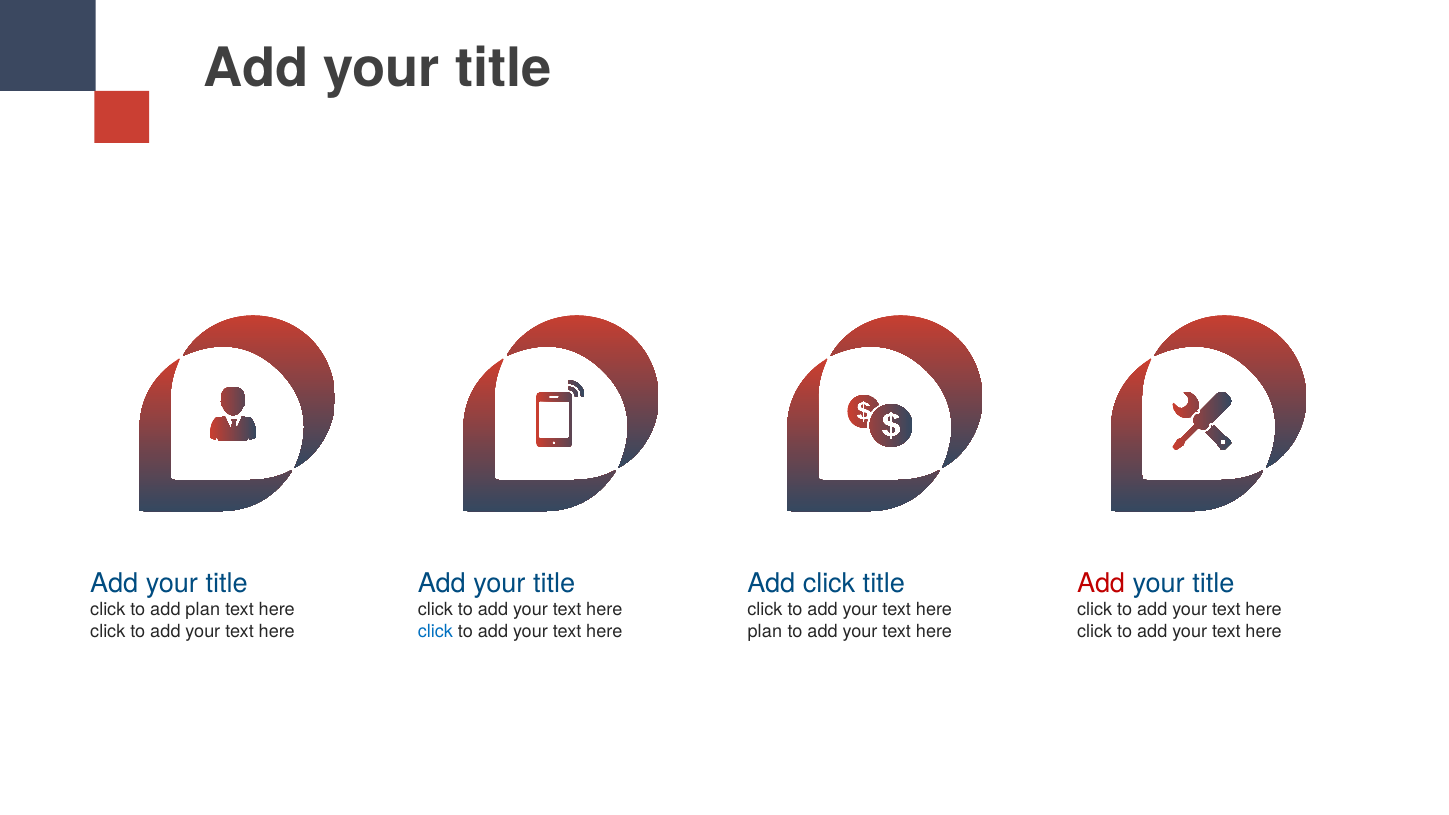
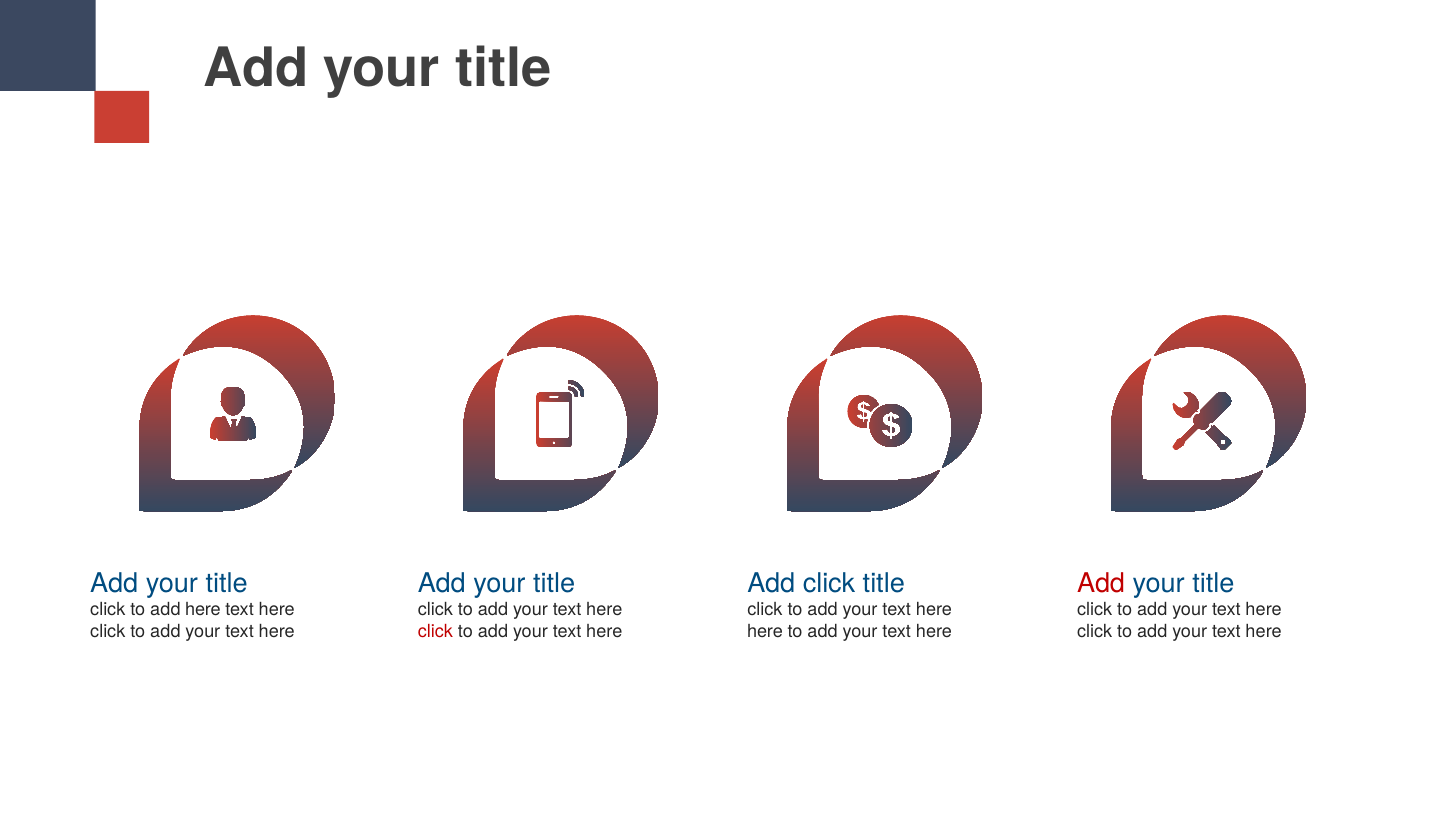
add plan: plan -> here (203, 610)
click colour: blue -> red (435, 632)
plan: plan -> here (765, 632)
